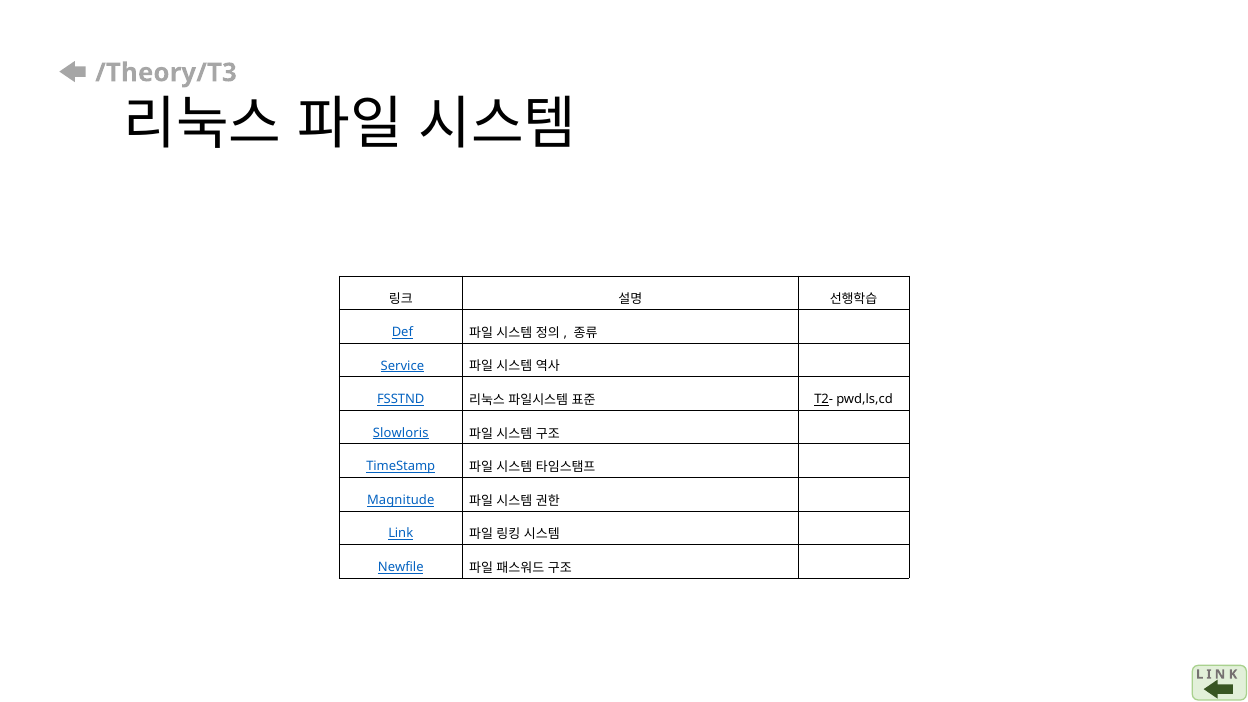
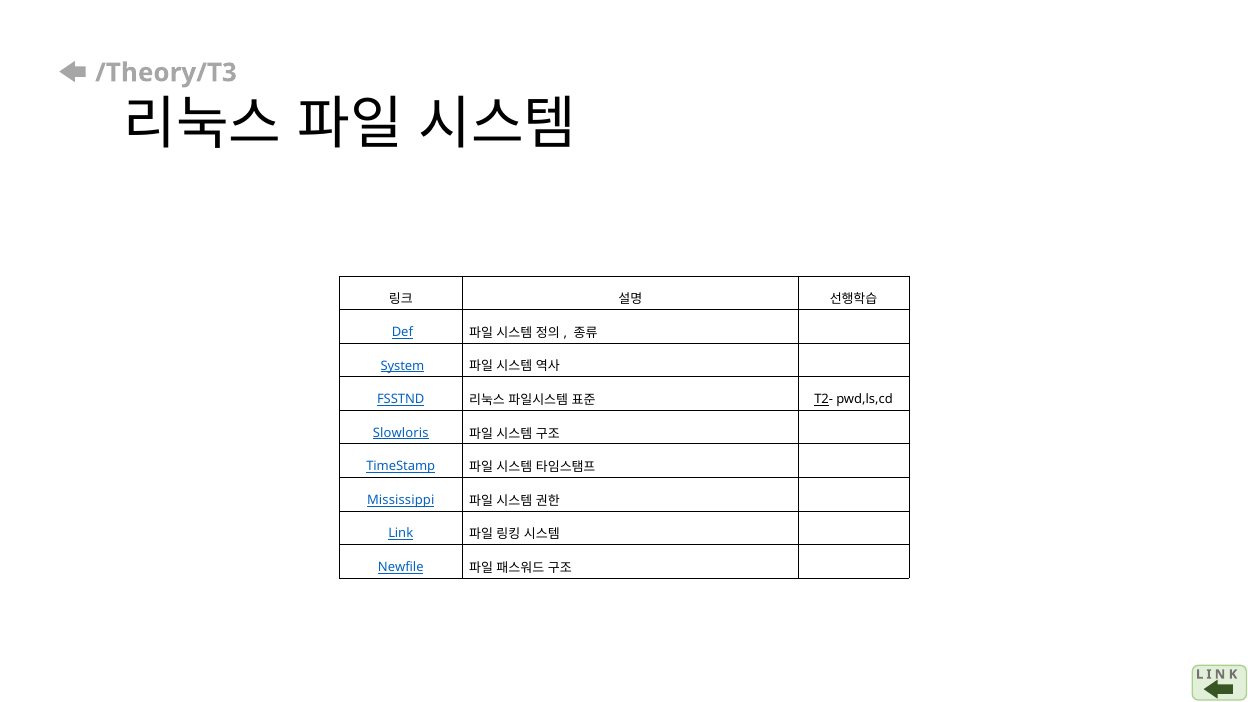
Service: Service -> System (402, 366)
Magnitude: Magnitude -> Mississippi (401, 500)
